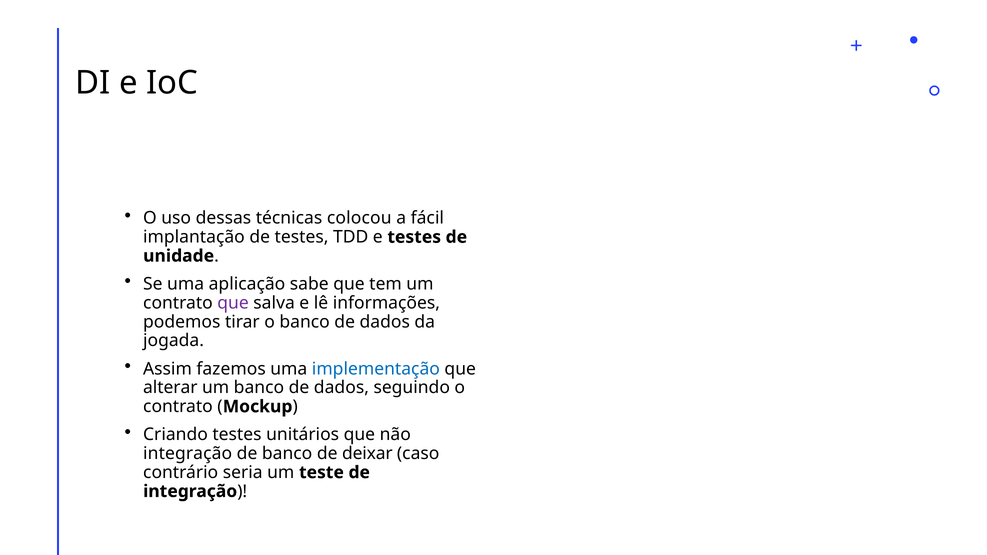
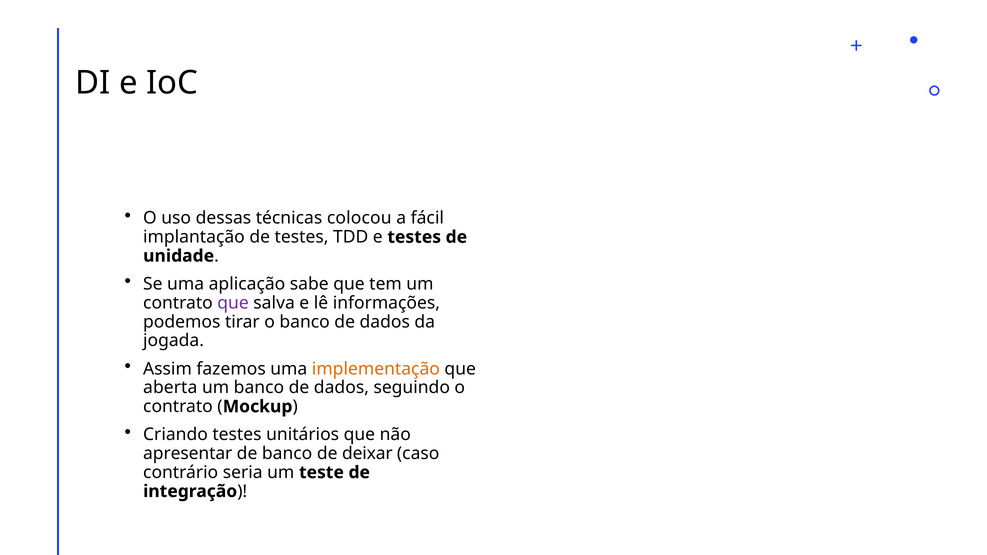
implementação colour: blue -> orange (376, 369)
alterar: alterar -> aberta (170, 388)
integração: integração -> apresentar (188, 454)
